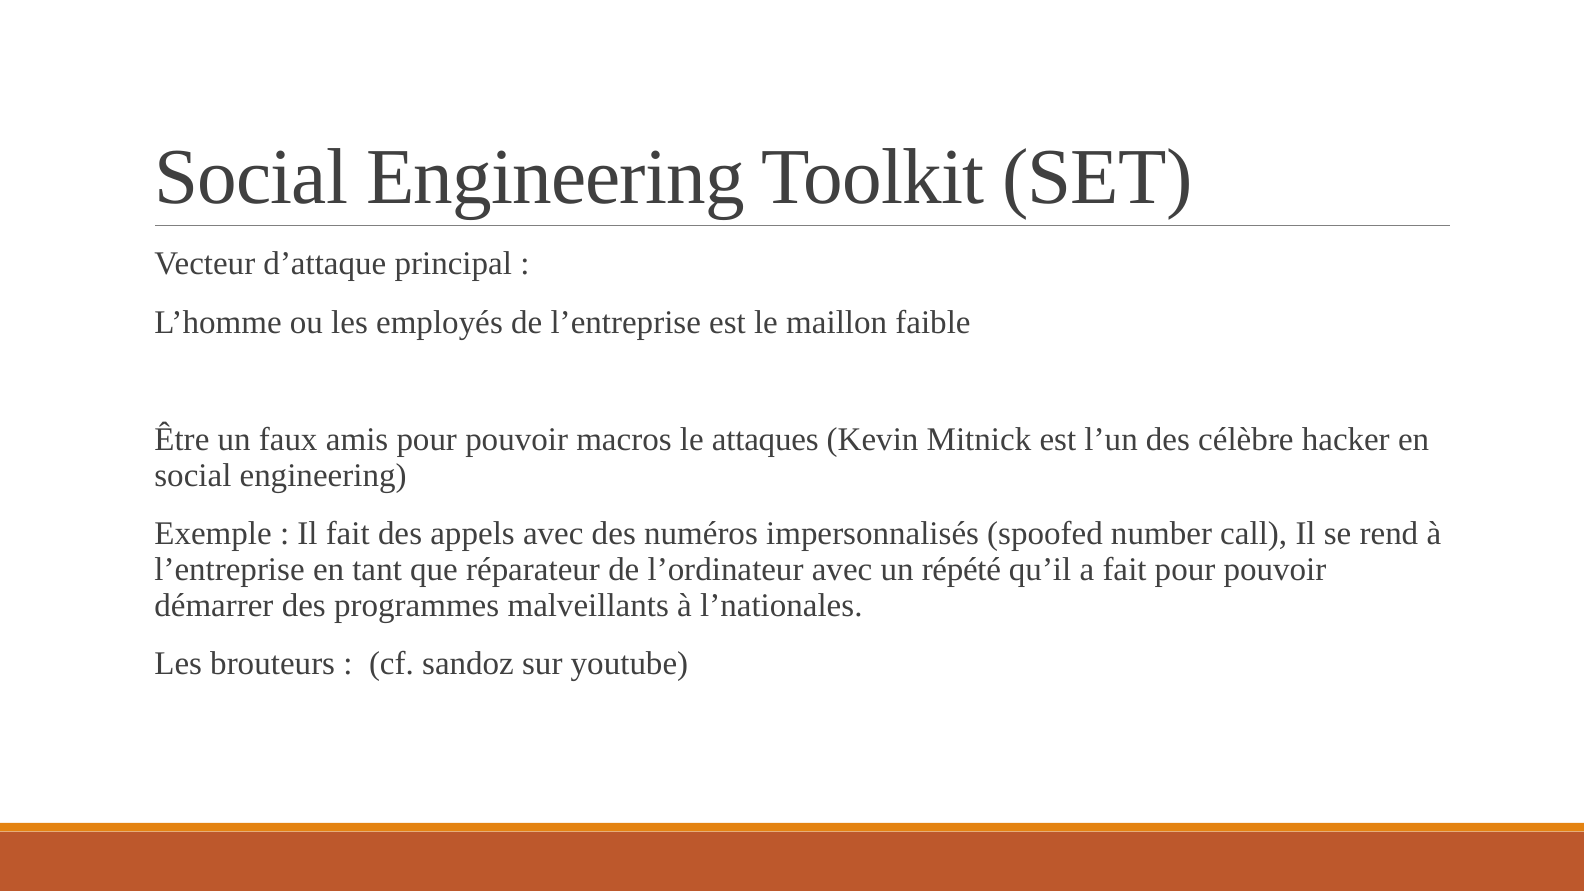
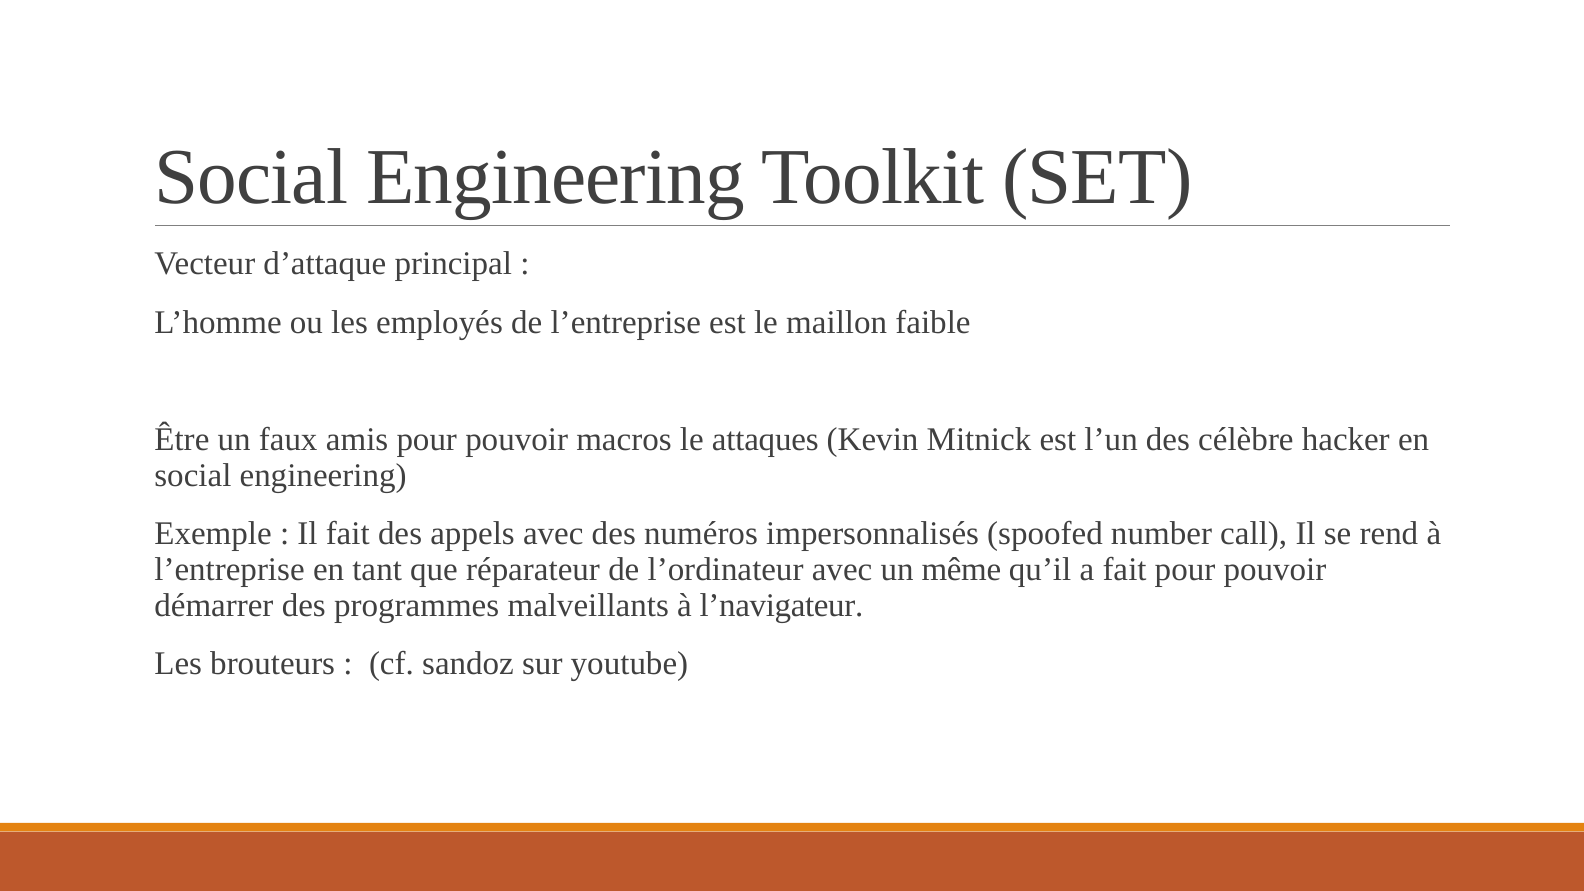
répété: répété -> même (961, 570)
l’nationales: l’nationales -> l’navigateur (782, 605)
